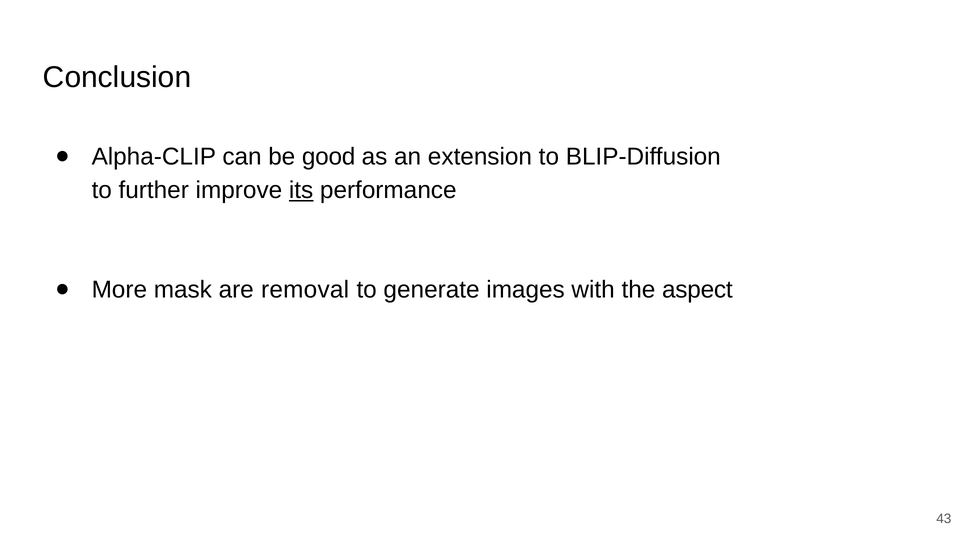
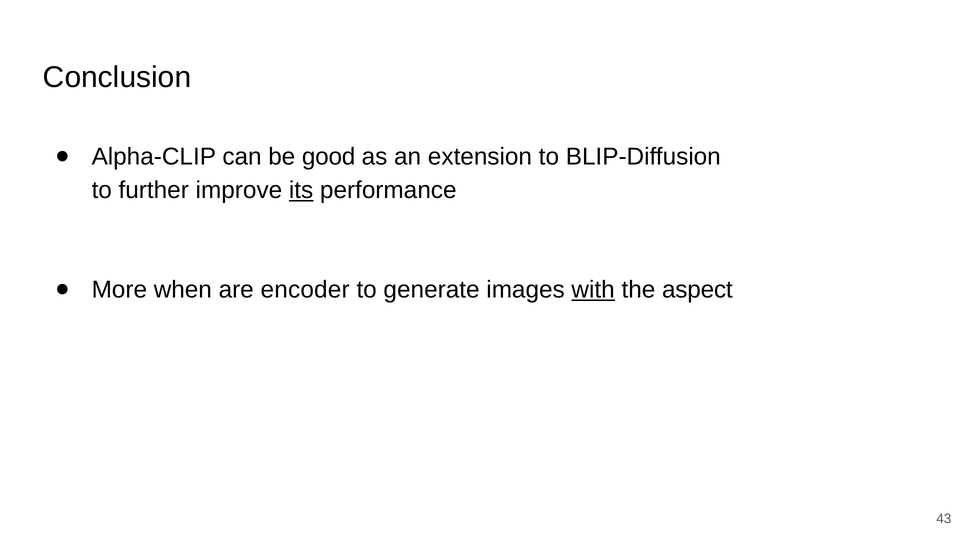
mask: mask -> when (183, 290)
removal: removal -> encoder (305, 290)
with underline: none -> present (593, 290)
